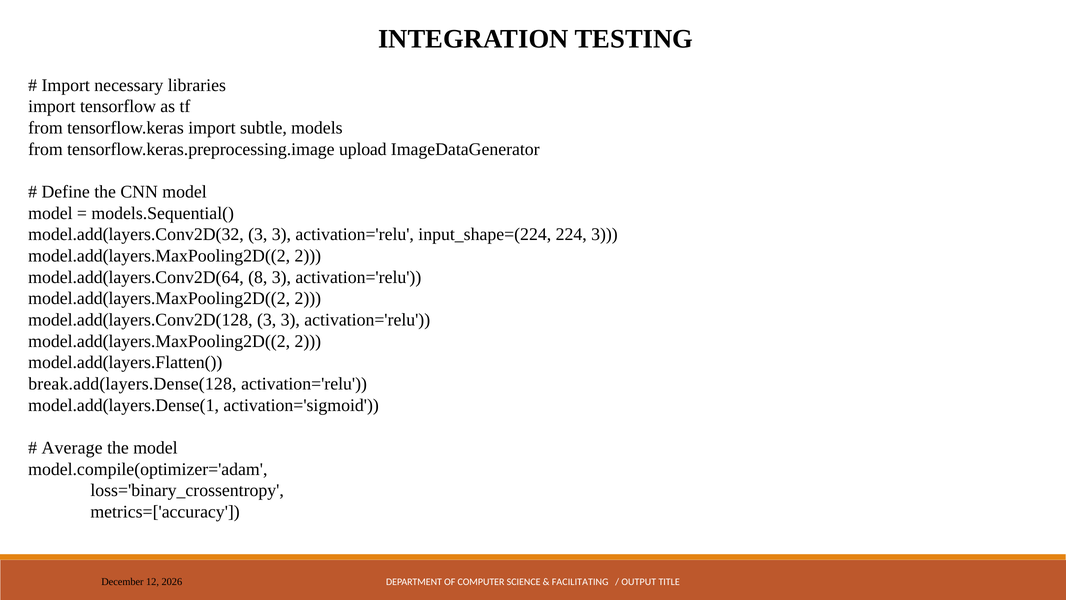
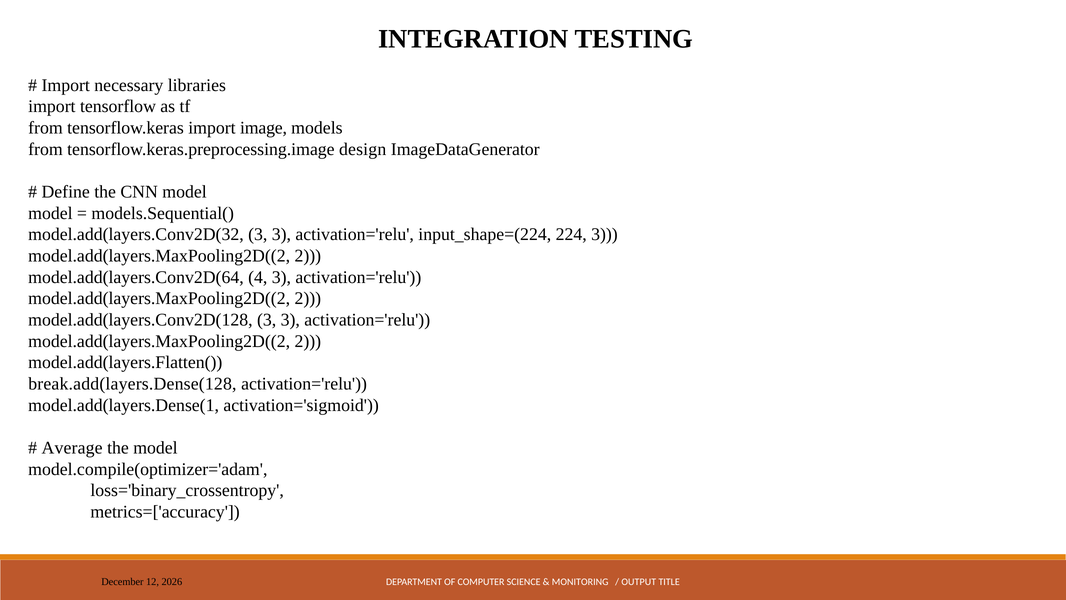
subtle: subtle -> image (264, 128)
upload: upload -> design (363, 149)
8: 8 -> 4 (258, 277)
FACILITATING: FACILITATING -> MONITORING (580, 581)
